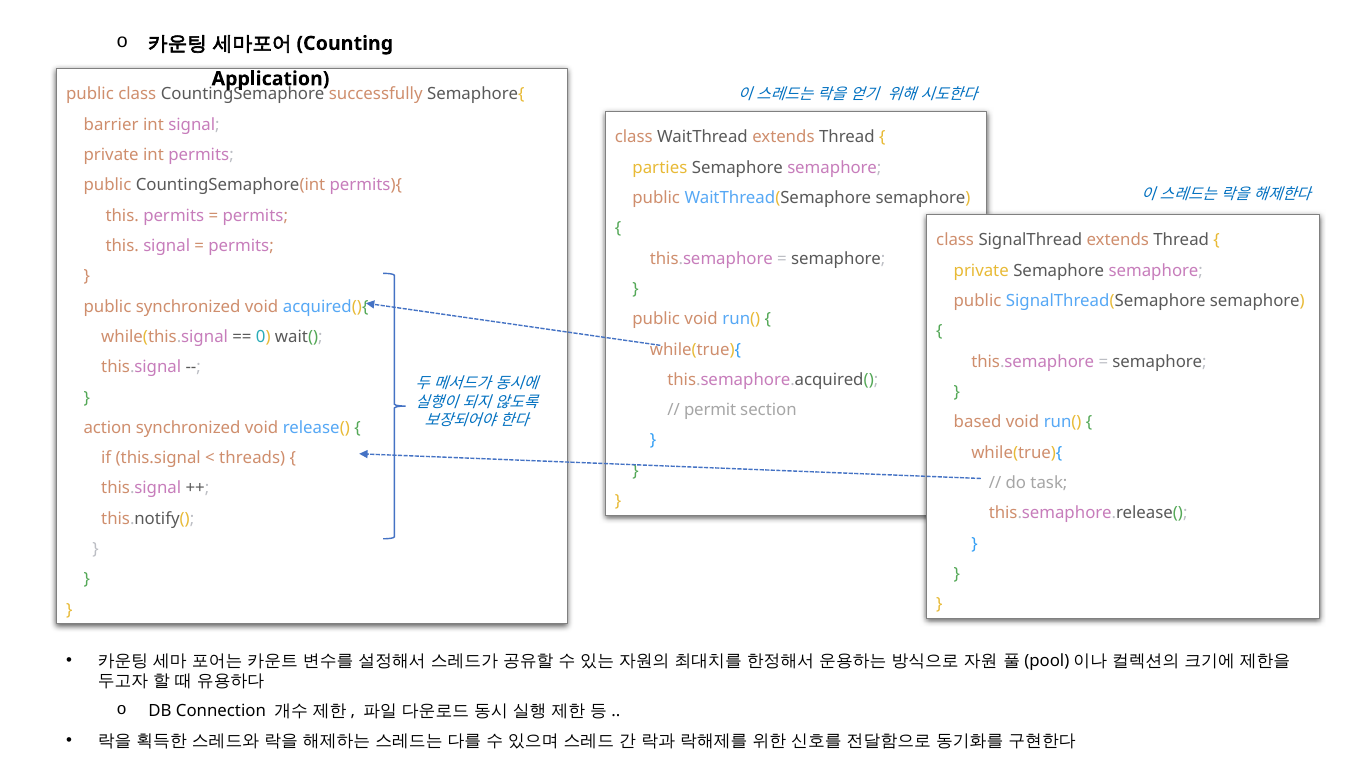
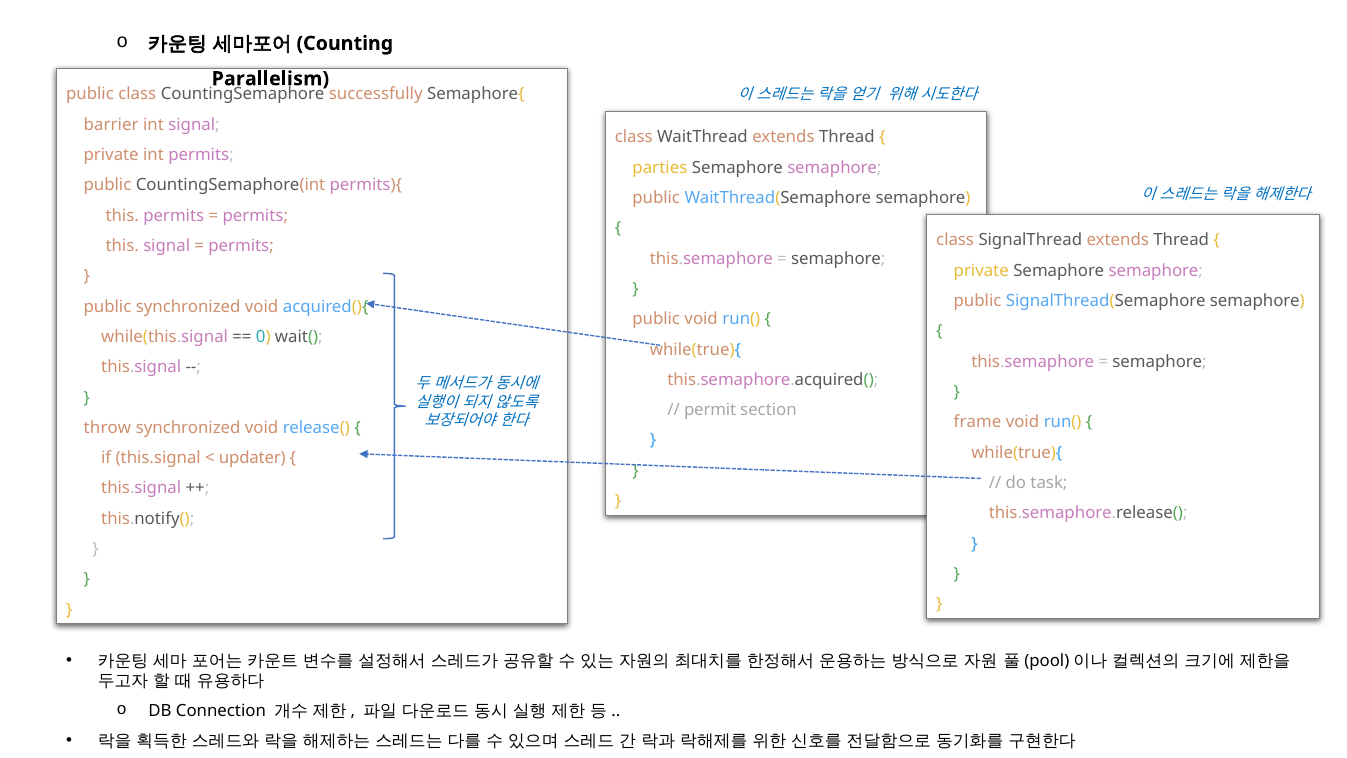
Application: Application -> Parallelism (270, 79)
based: based -> frame (978, 422)
action: action -> throw (107, 428)
threads: threads -> updater (252, 458)
